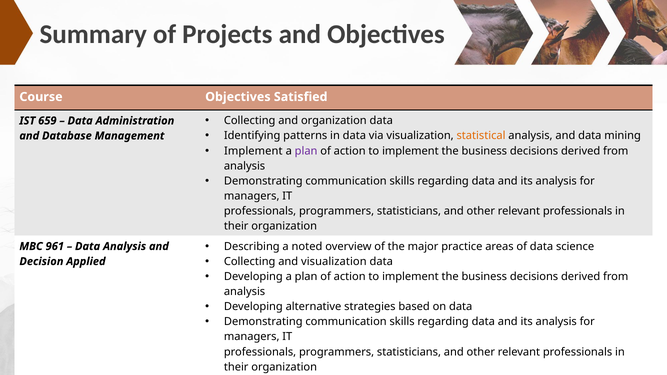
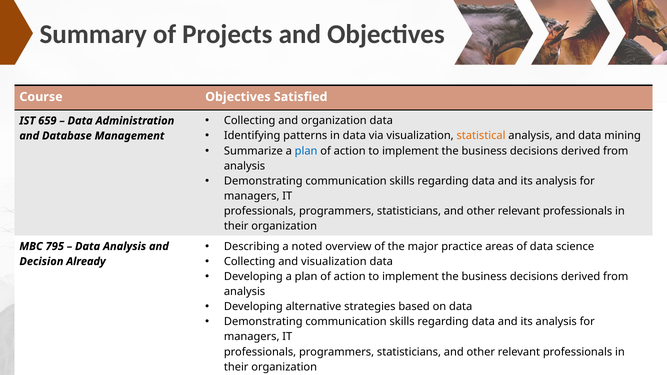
Implement: Implement -> Summarize (253, 151)
plan colour: purple -> blue (306, 151)
961: 961 -> 795 (55, 247)
Applied: Applied -> Already (86, 262)
